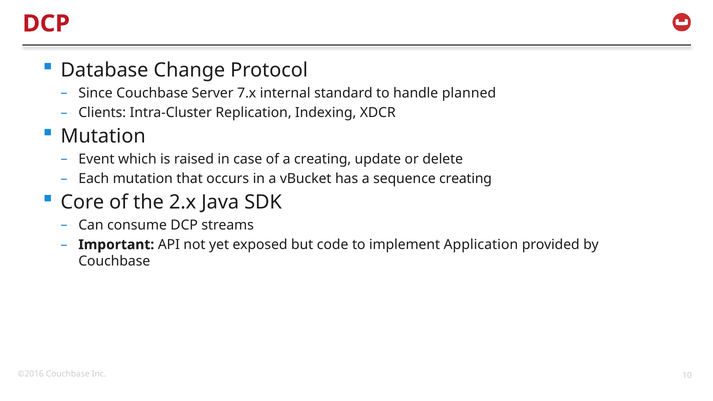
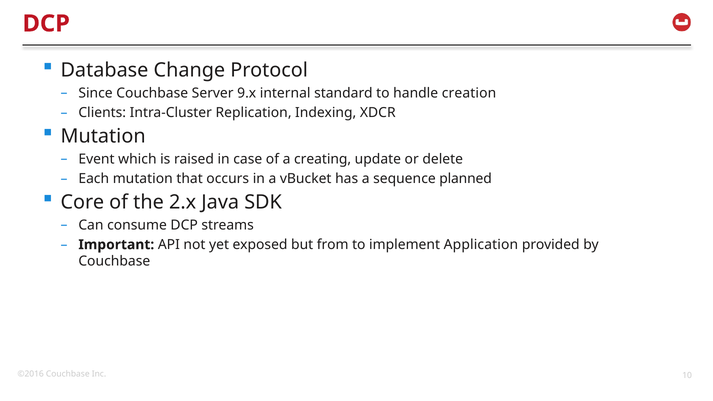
7.x: 7.x -> 9.x (247, 93)
planned: planned -> creation (469, 93)
sequence creating: creating -> planned (466, 179)
code: code -> from (333, 245)
